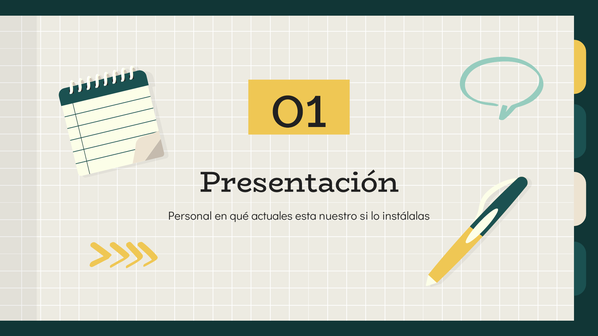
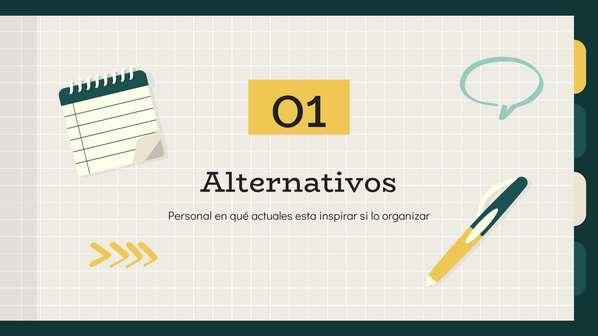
Presentación: Presentación -> Alternativos (299, 182)
nuestro: nuestro -> inspirar (338, 216)
instálalas: instálalas -> organizar (406, 216)
